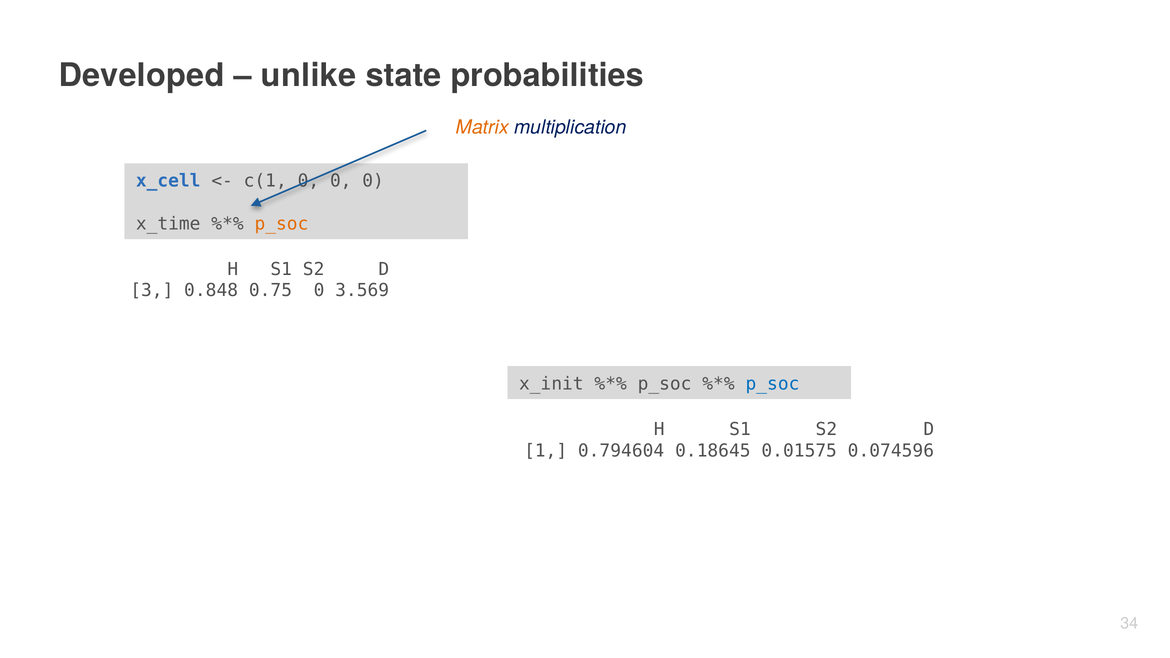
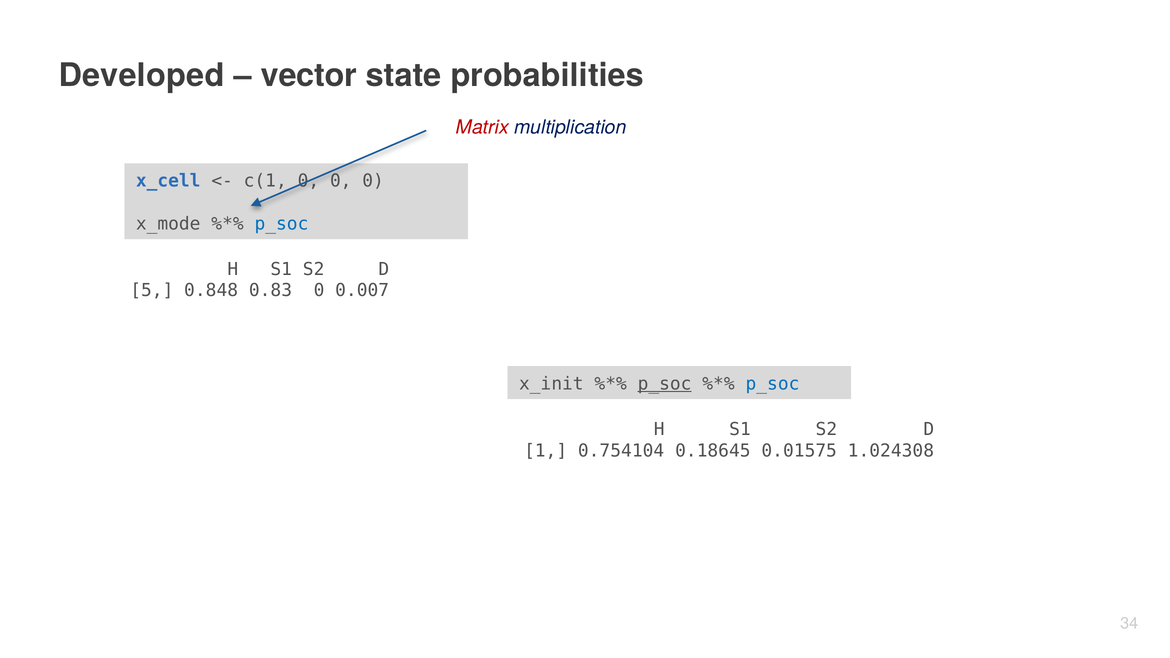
unlike: unlike -> vector (309, 75)
Matrix colour: orange -> red (482, 127)
x_time: x_time -> x_mode (168, 224)
p_soc colour: orange -> blue (281, 224)
3: 3 -> 5 (152, 291)
0.75: 0.75 -> 0.83 (270, 291)
3.569: 3.569 -> 0.007 (362, 291)
p_soc underline: none -> present (665, 384)
0.794604: 0.794604 -> 0.754104 (621, 451)
0.074596: 0.074596 -> 1.024308 (891, 451)
